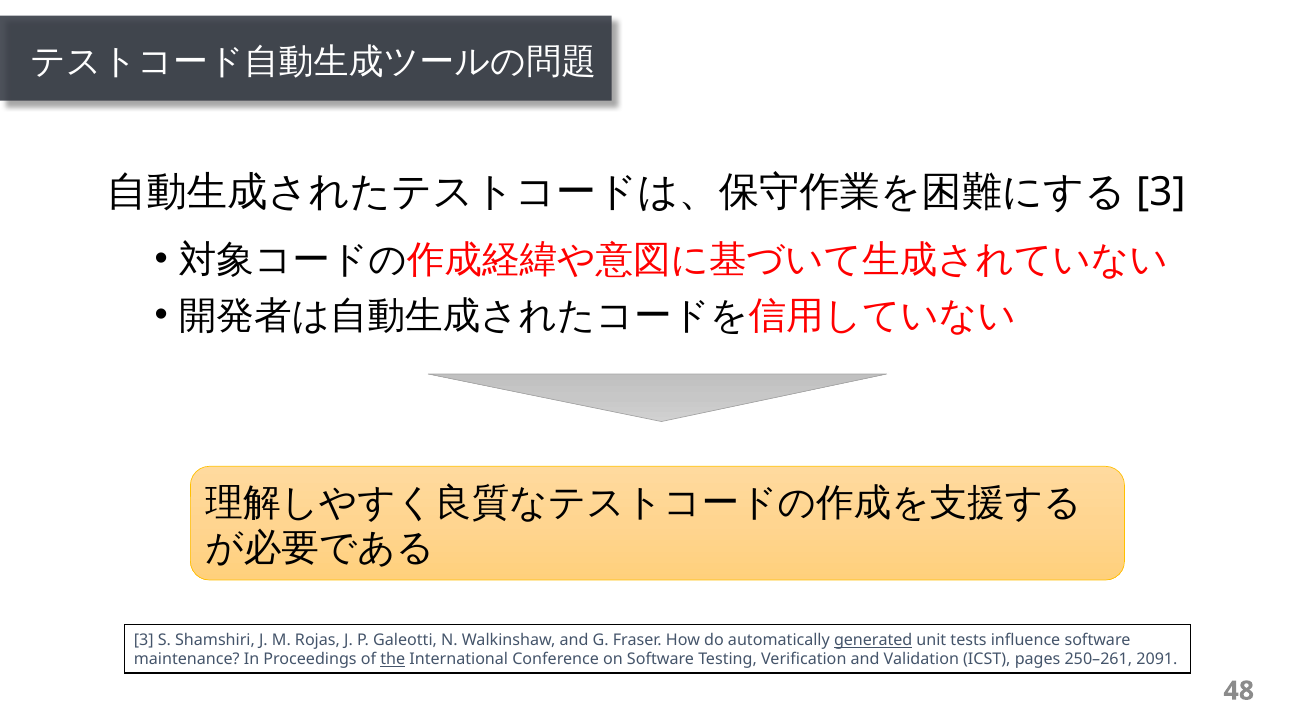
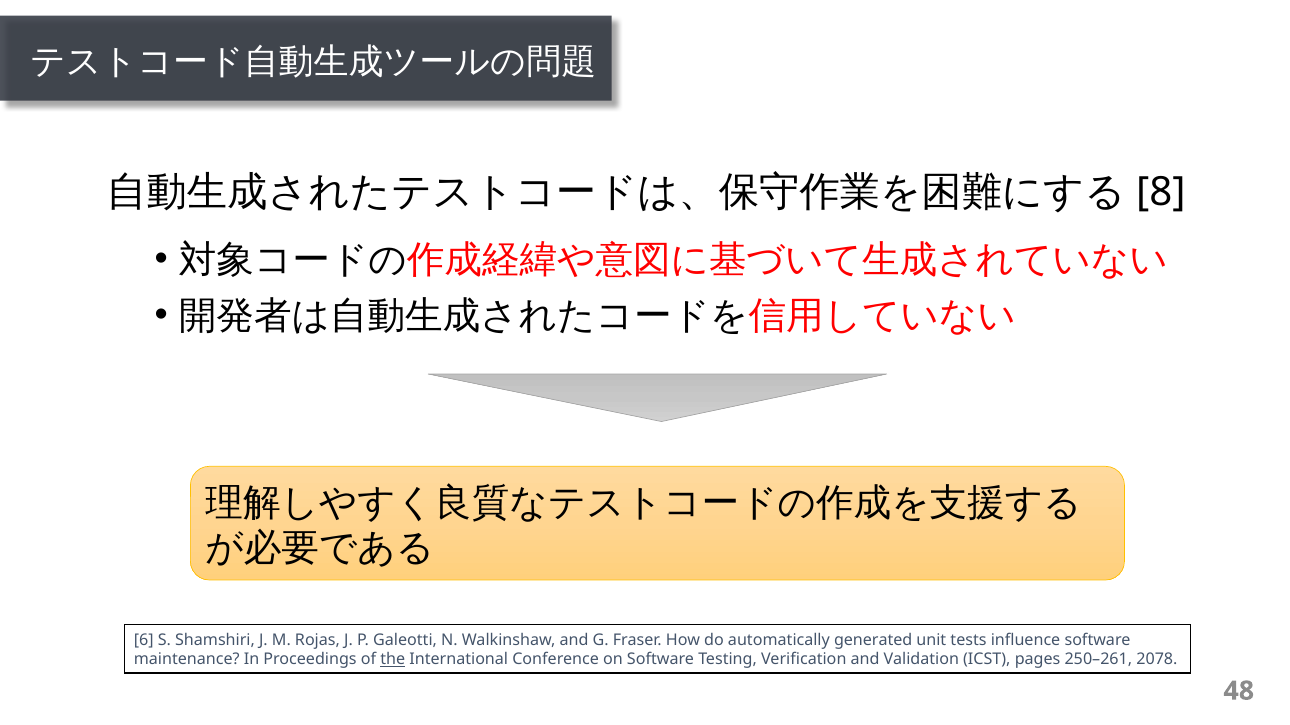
3: 3 -> 8 (1161, 193)
3: 3 -> 6 (144, 641)
generated underline: present -> none (873, 641)
2091: 2091 -> 2078 (1157, 660)
